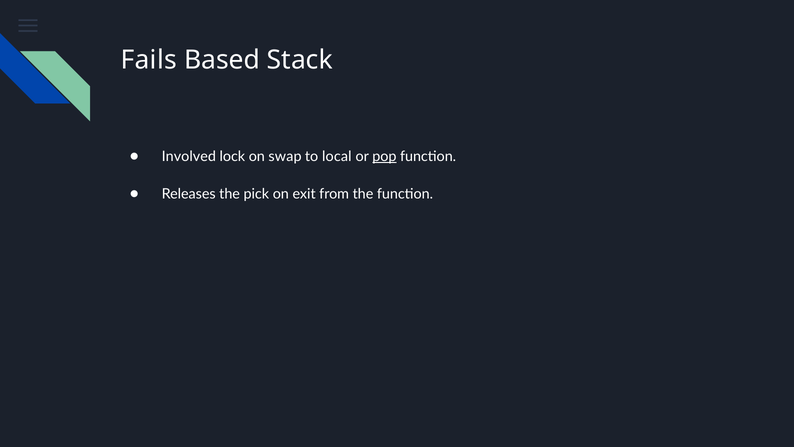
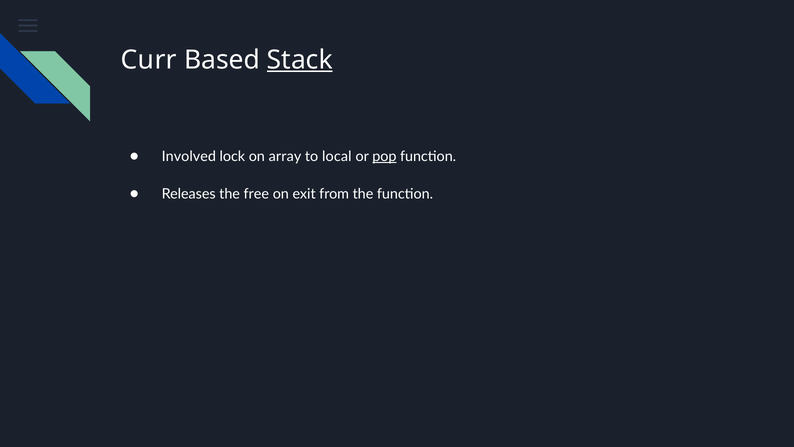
Fails: Fails -> Curr (149, 60)
Stack underline: none -> present (300, 60)
swap: swap -> array (285, 156)
pick: pick -> free (256, 194)
